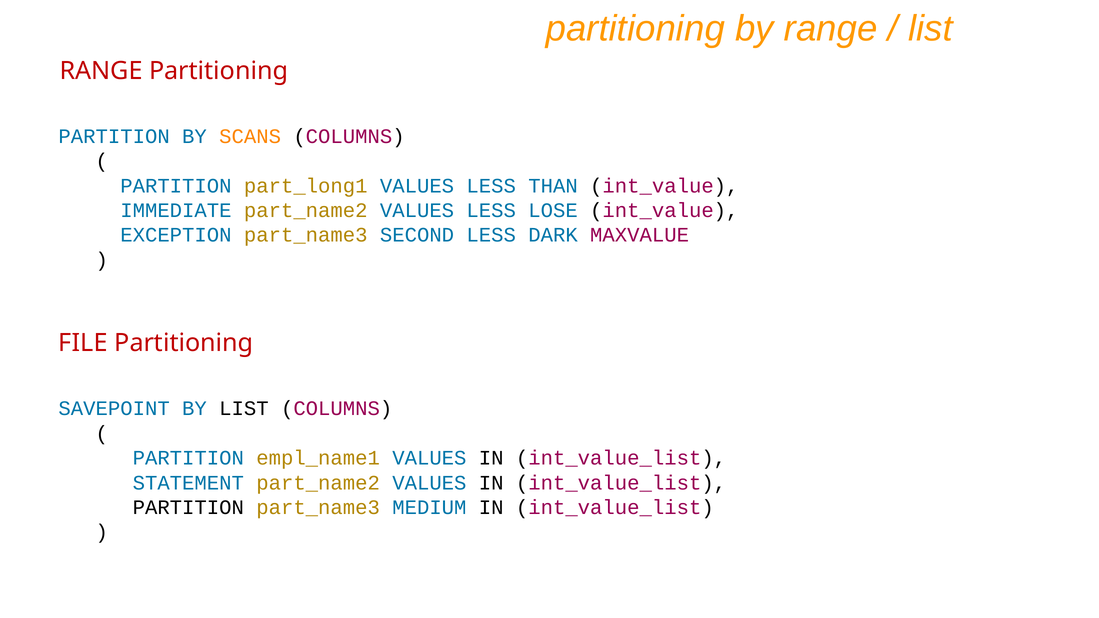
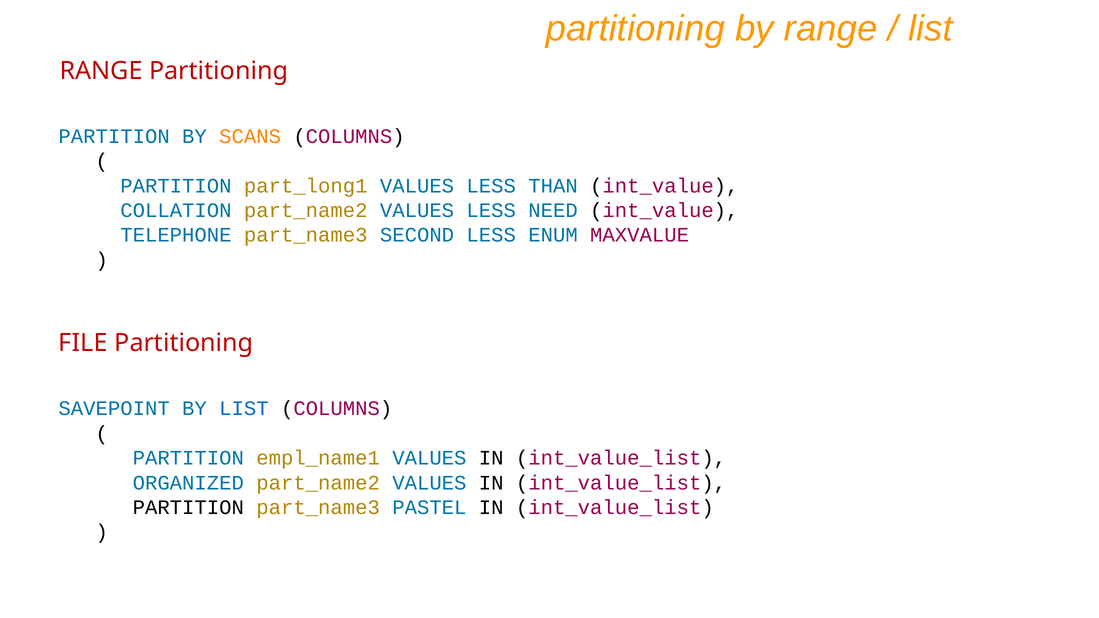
IMMEDIATE: IMMEDIATE -> COLLATION (176, 211)
LOSE: LOSE -> NEED (553, 211)
EXCEPTION: EXCEPTION -> TELEPHONE (176, 235)
DARK: DARK -> ENUM (553, 235)
LIST colour: black -> blue (244, 409)
STATEMENT: STATEMENT -> ORGANIZED (188, 483)
MEDIUM: MEDIUM -> PASTEL (429, 508)
